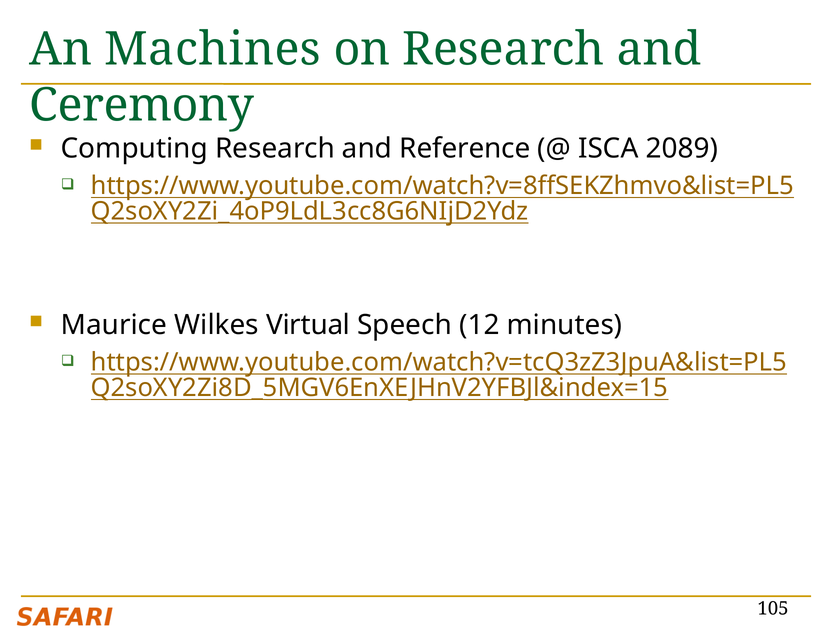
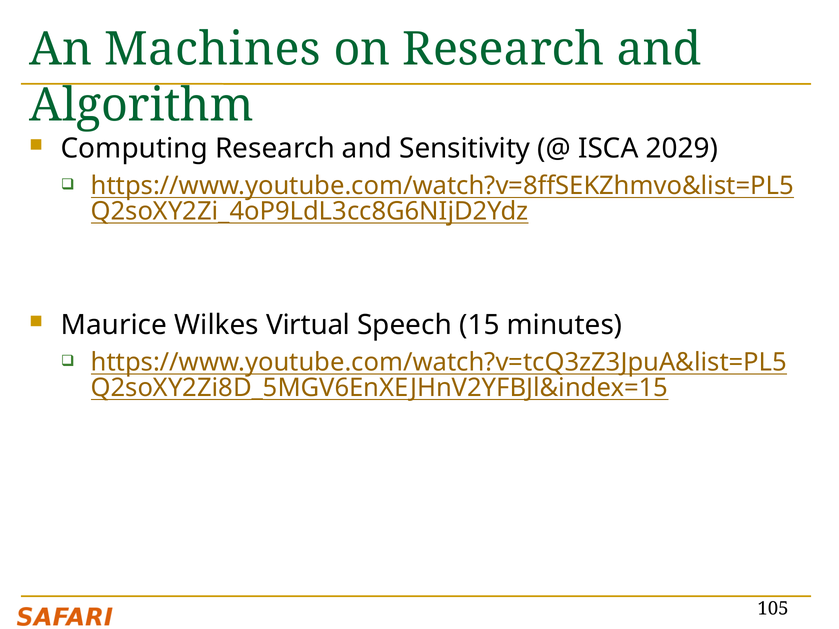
Ceremony: Ceremony -> Algorithm (142, 105)
Reference: Reference -> Sensitivity (465, 149)
2089: 2089 -> 2029 (682, 149)
12: 12 -> 15 (479, 325)
